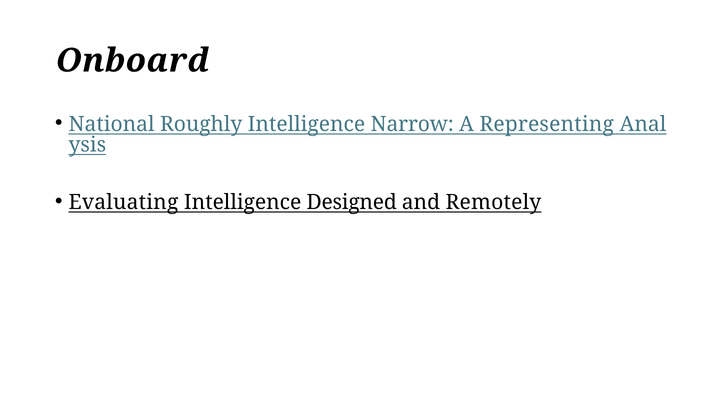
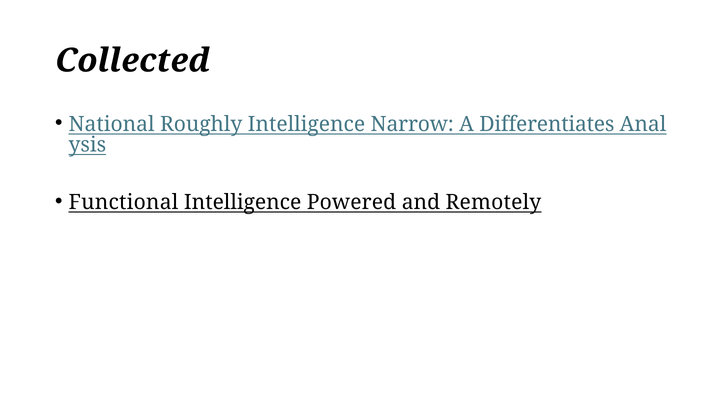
Onboard: Onboard -> Collected (133, 61)
Representing: Representing -> Differentiates (547, 124)
Evaluating: Evaluating -> Functional (123, 203)
Designed: Designed -> Powered (351, 203)
